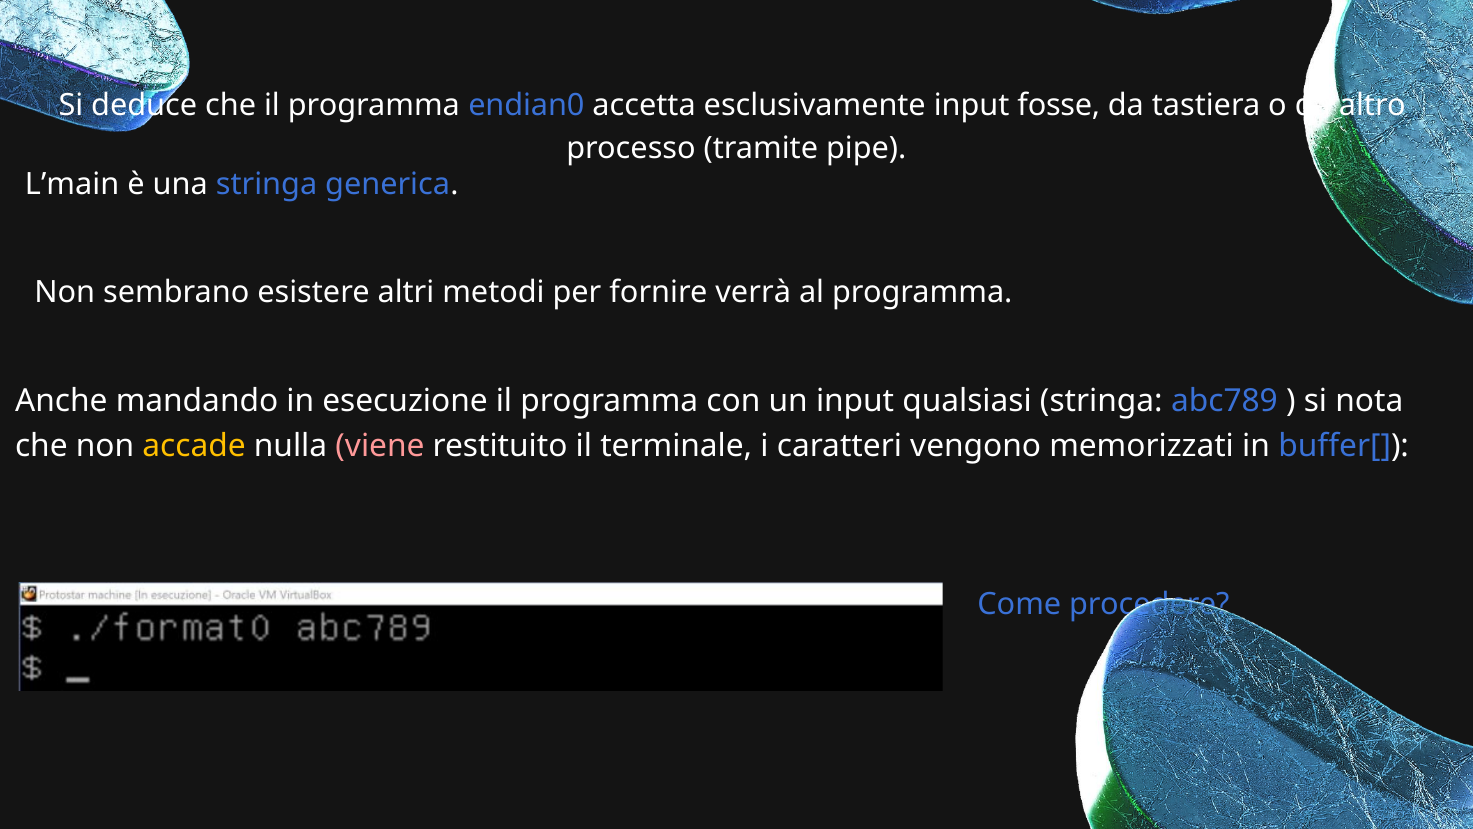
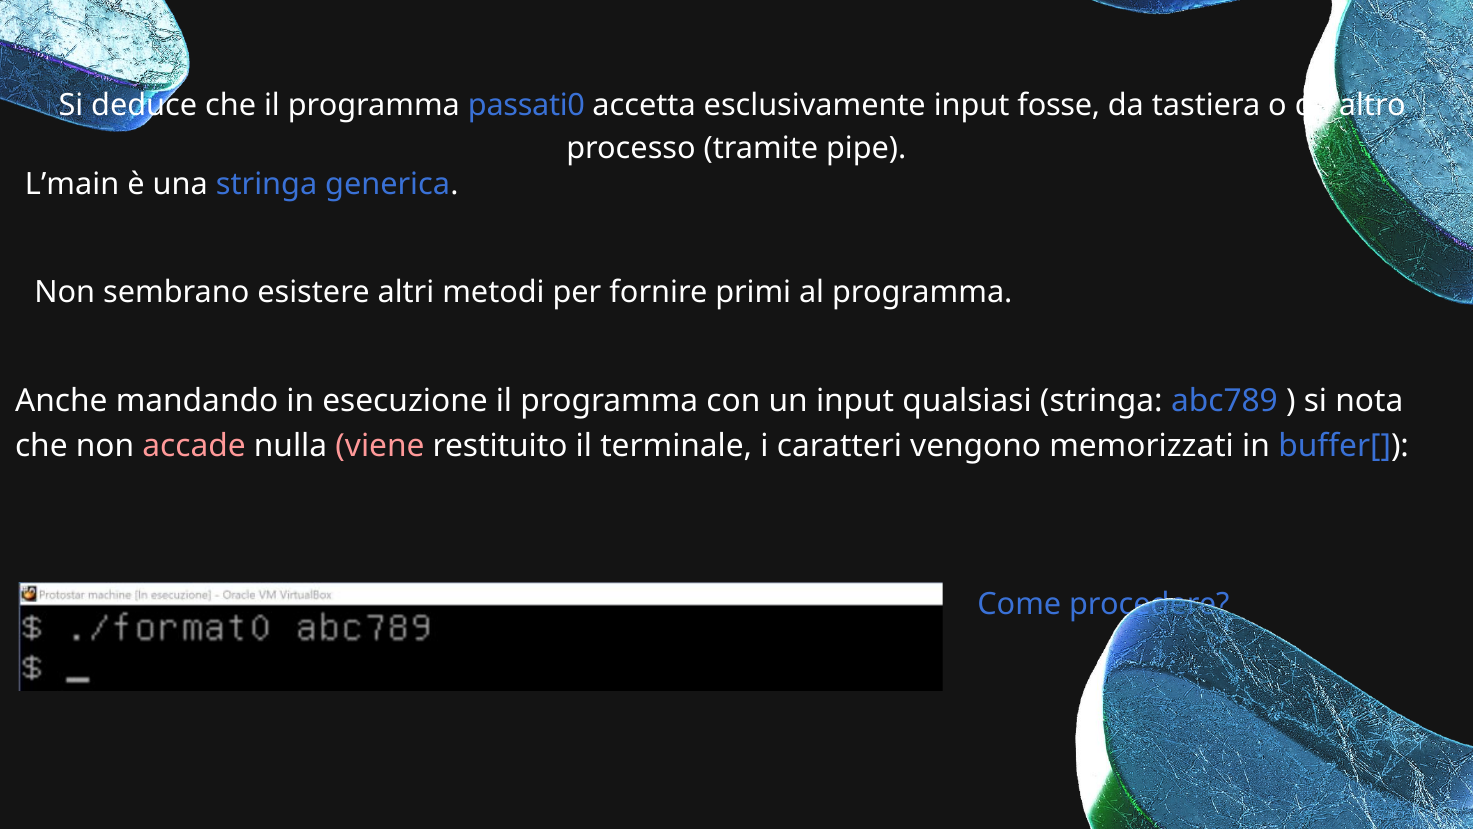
endian0: endian0 -> passati0 (527, 105)
verrà: verrà -> primi (753, 292)
accade colour: yellow -> pink (194, 445)
